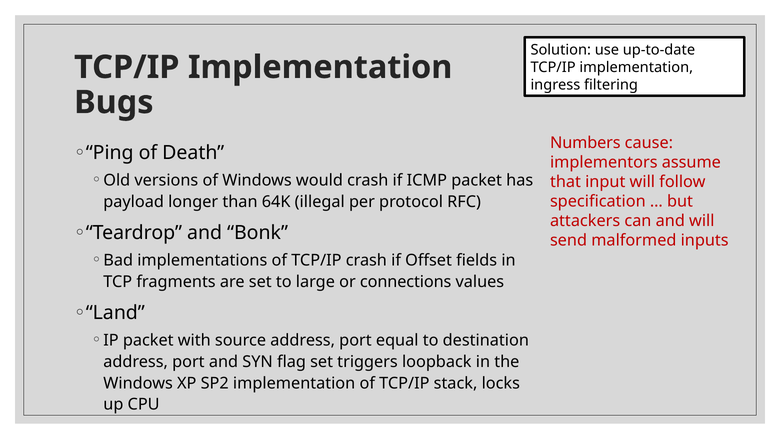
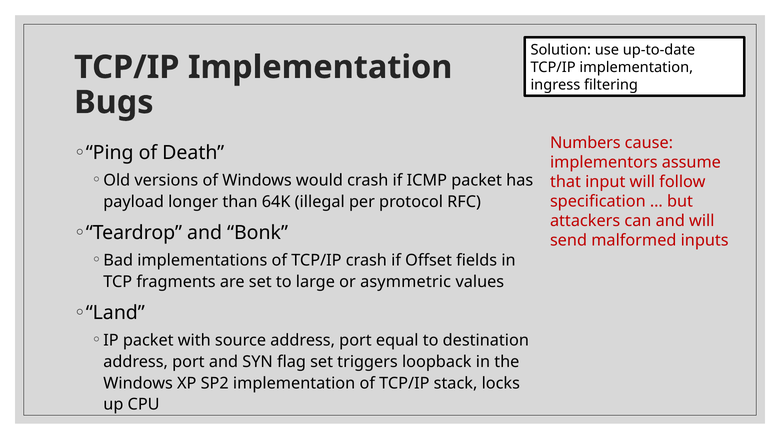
connections: connections -> asymmetric (406, 282)
